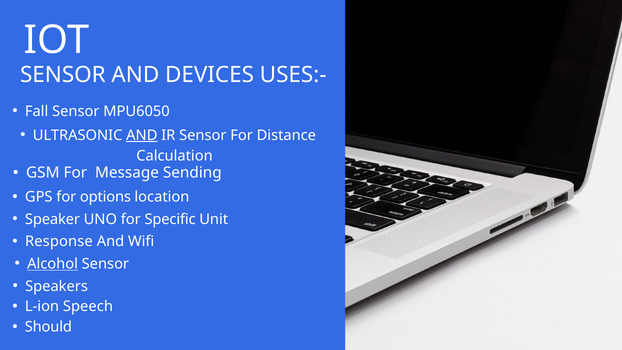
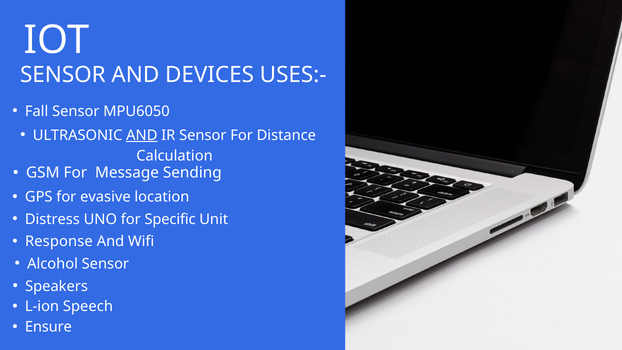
options: options -> evasive (105, 197)
Speaker: Speaker -> Distress (52, 219)
Alcohol underline: present -> none (53, 264)
Should: Should -> Ensure (48, 327)
